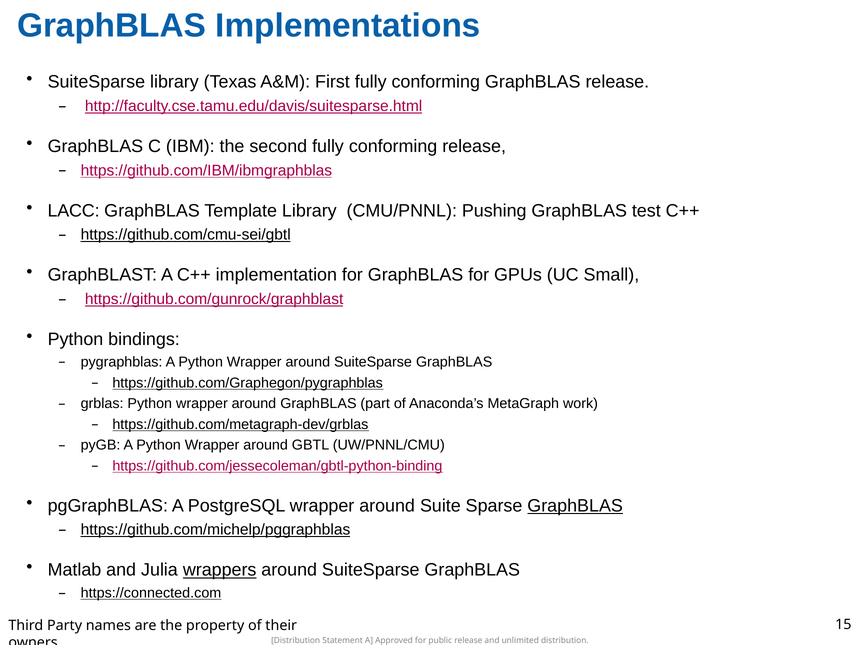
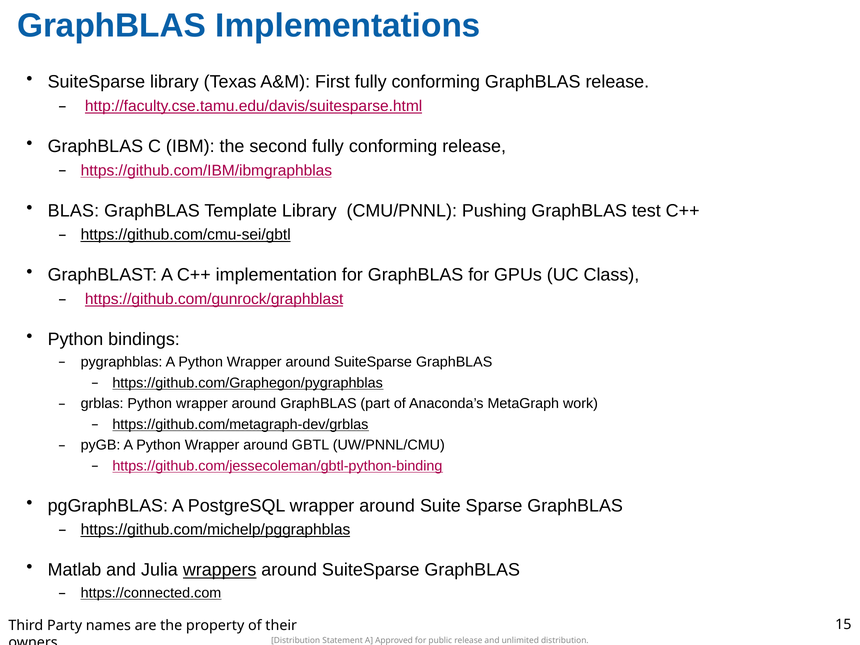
LACC: LACC -> BLAS (73, 211)
Small: Small -> Class (611, 275)
GraphBLAS underline: present -> none (575, 506)
